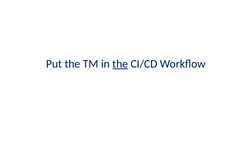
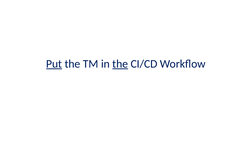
Put underline: none -> present (54, 64)
